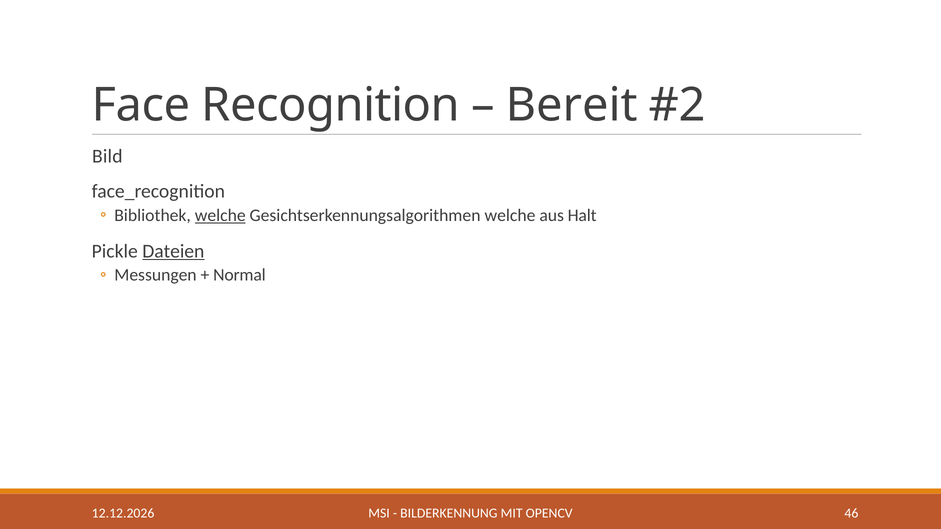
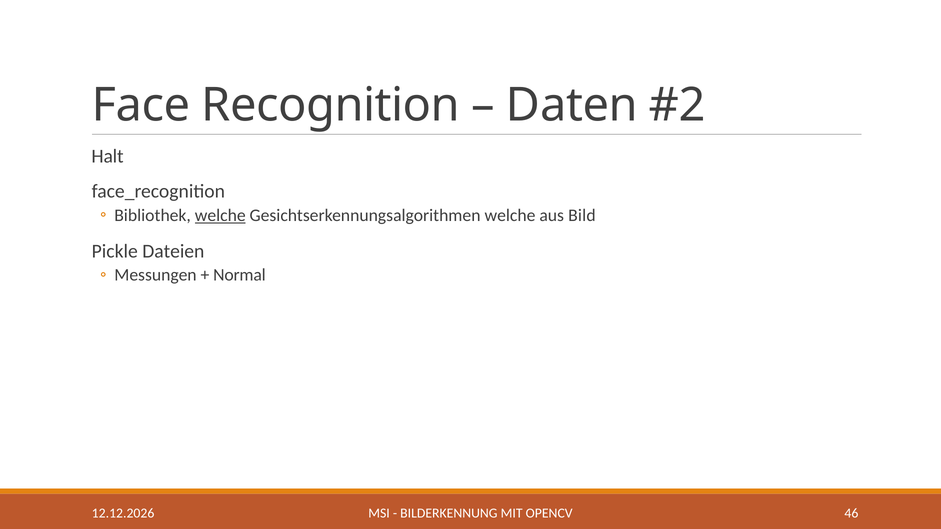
Bereit: Bereit -> Daten (572, 105)
Bild: Bild -> Halt (108, 156)
Halt: Halt -> Bild (582, 215)
Dateien underline: present -> none (173, 251)
